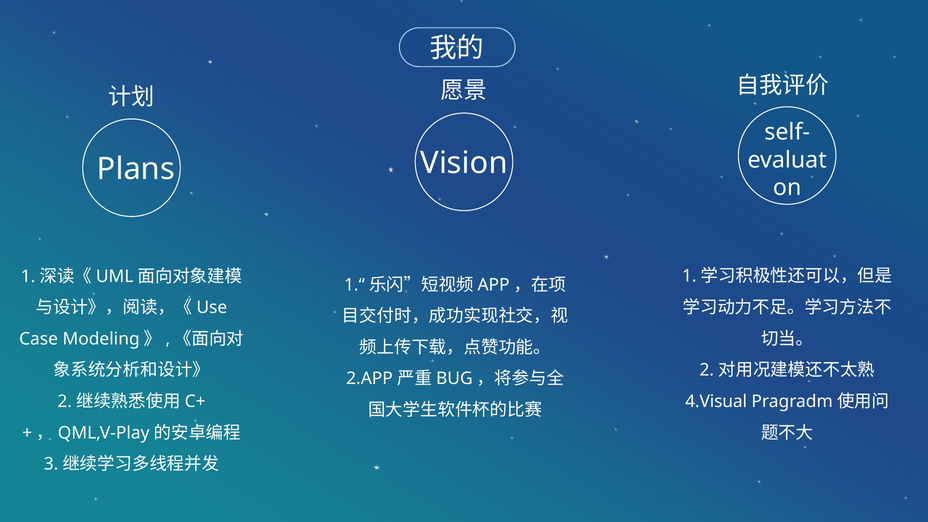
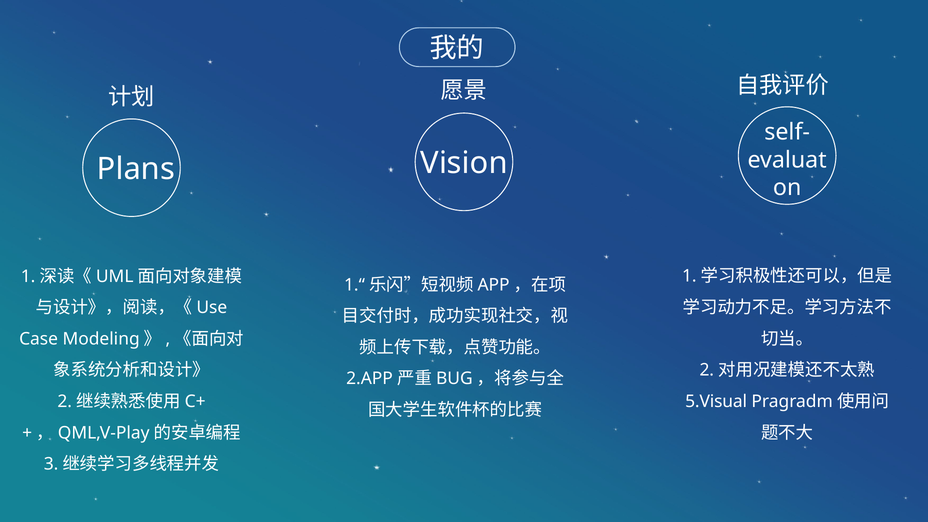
4.Visual: 4.Visual -> 5.Visual (716, 402)
